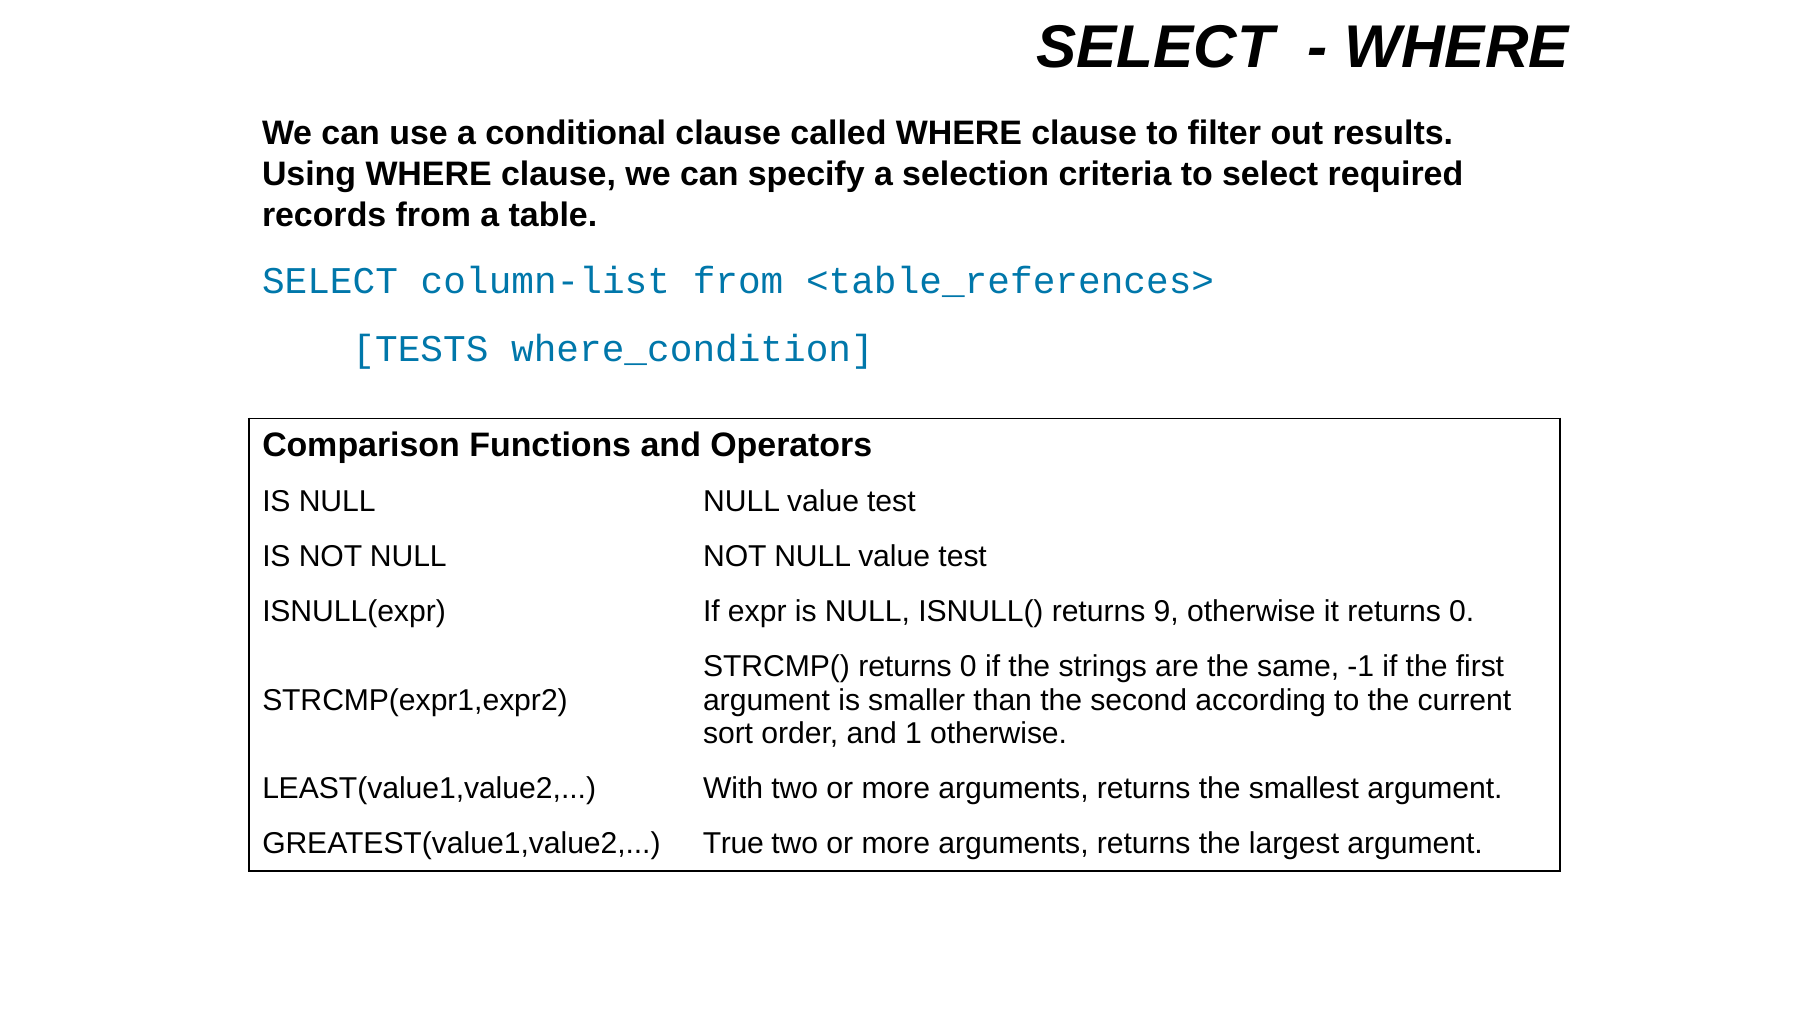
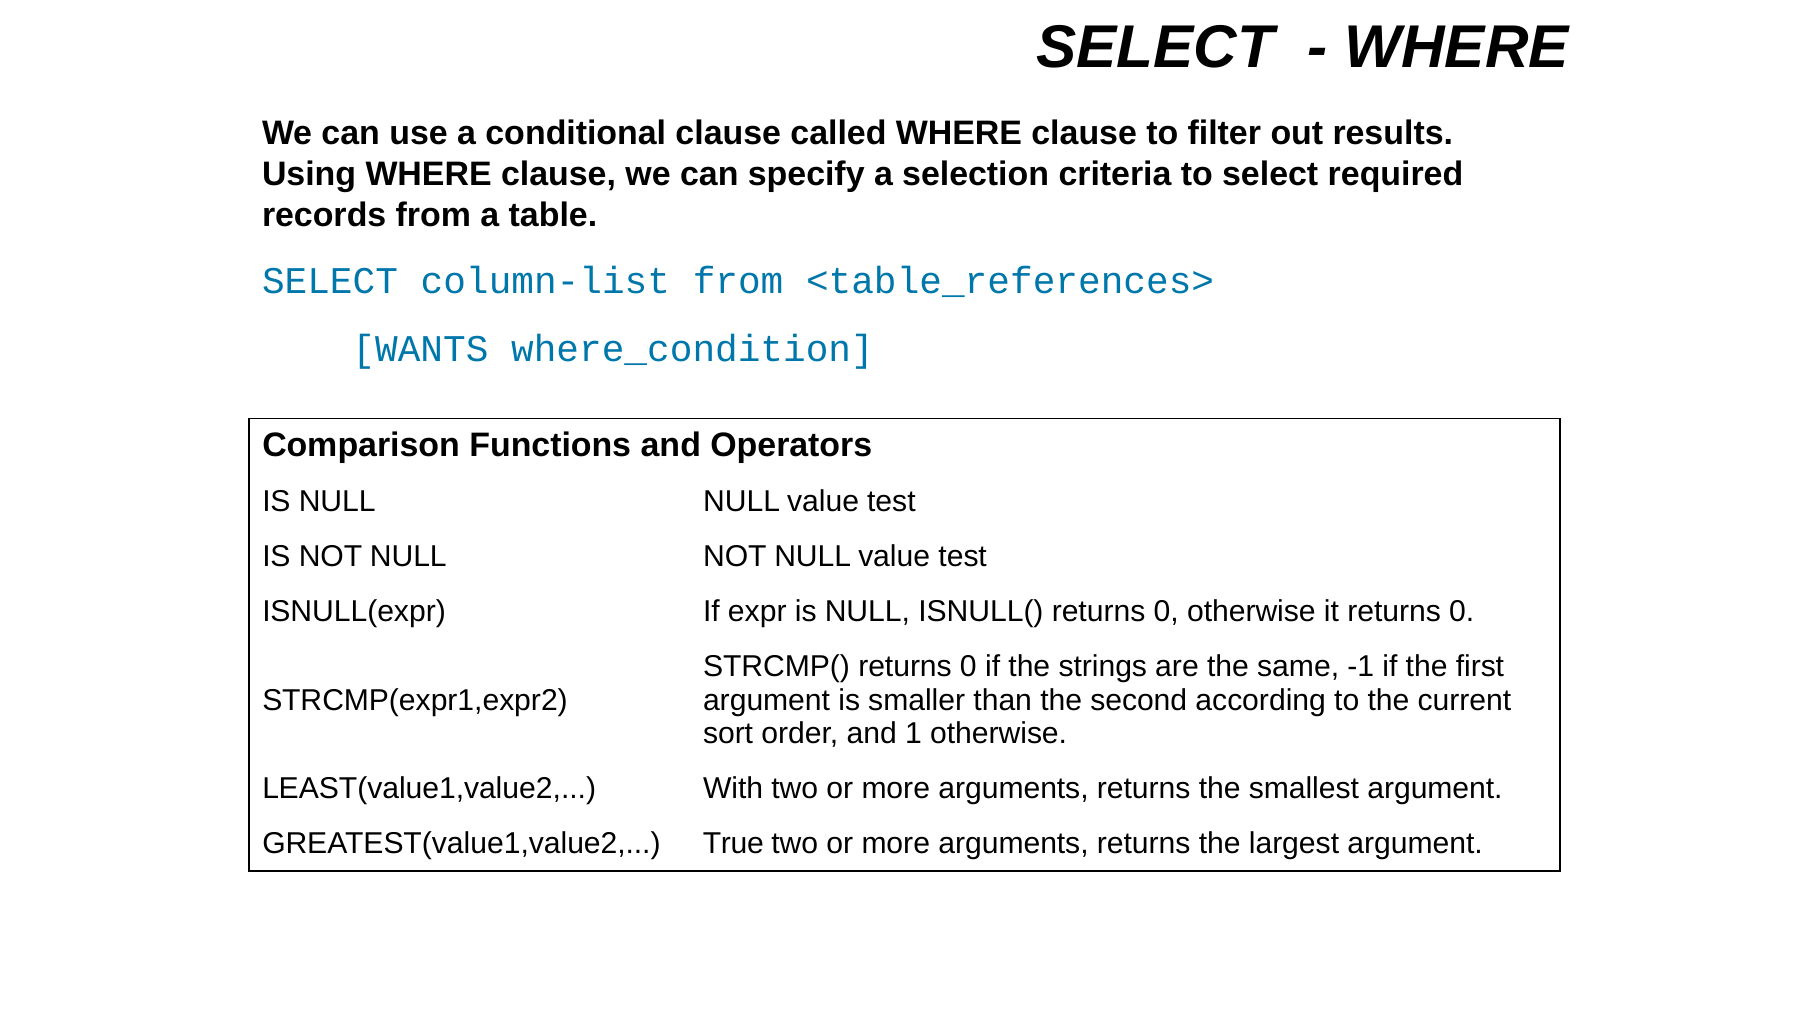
TESTS: TESTS -> WANTS (420, 348)
ISNULL( returns 9: 9 -> 0 (1166, 611)
